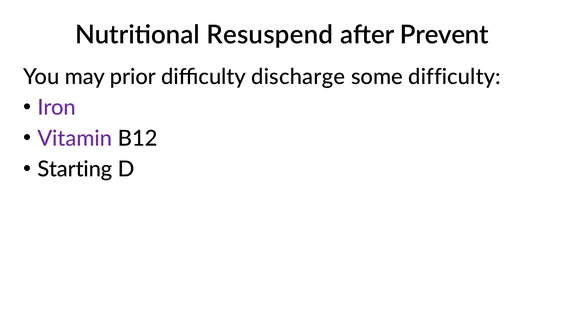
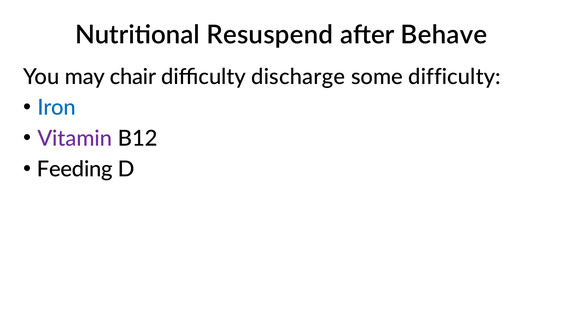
Prevent: Prevent -> Behave (444, 35)
prior: prior -> chair (133, 77)
Iron colour: purple -> blue (57, 108)
Starting: Starting -> Feeding (75, 169)
